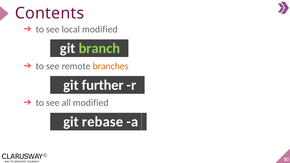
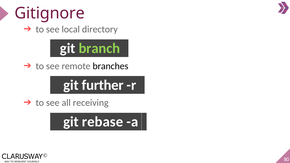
Contents: Contents -> Gitignore (50, 13)
local modified: modified -> directory (100, 29)
branches colour: orange -> black (110, 66)
all modified: modified -> receiving (91, 103)
